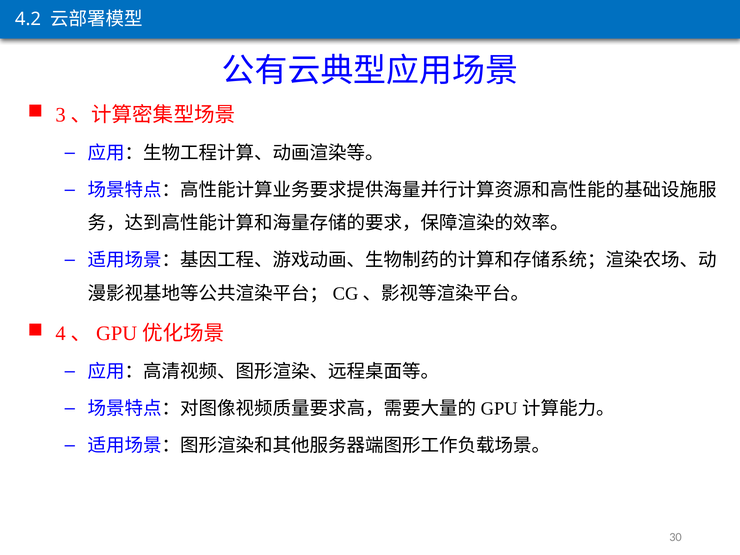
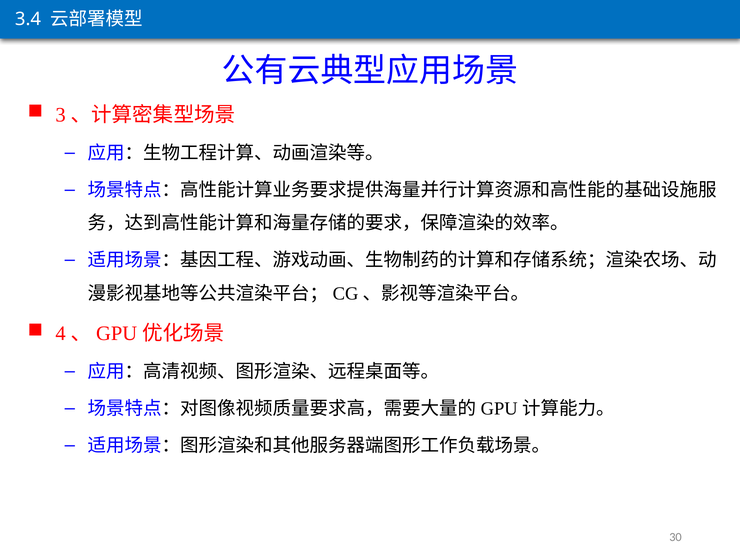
4.2: 4.2 -> 3.4 (28, 19)
